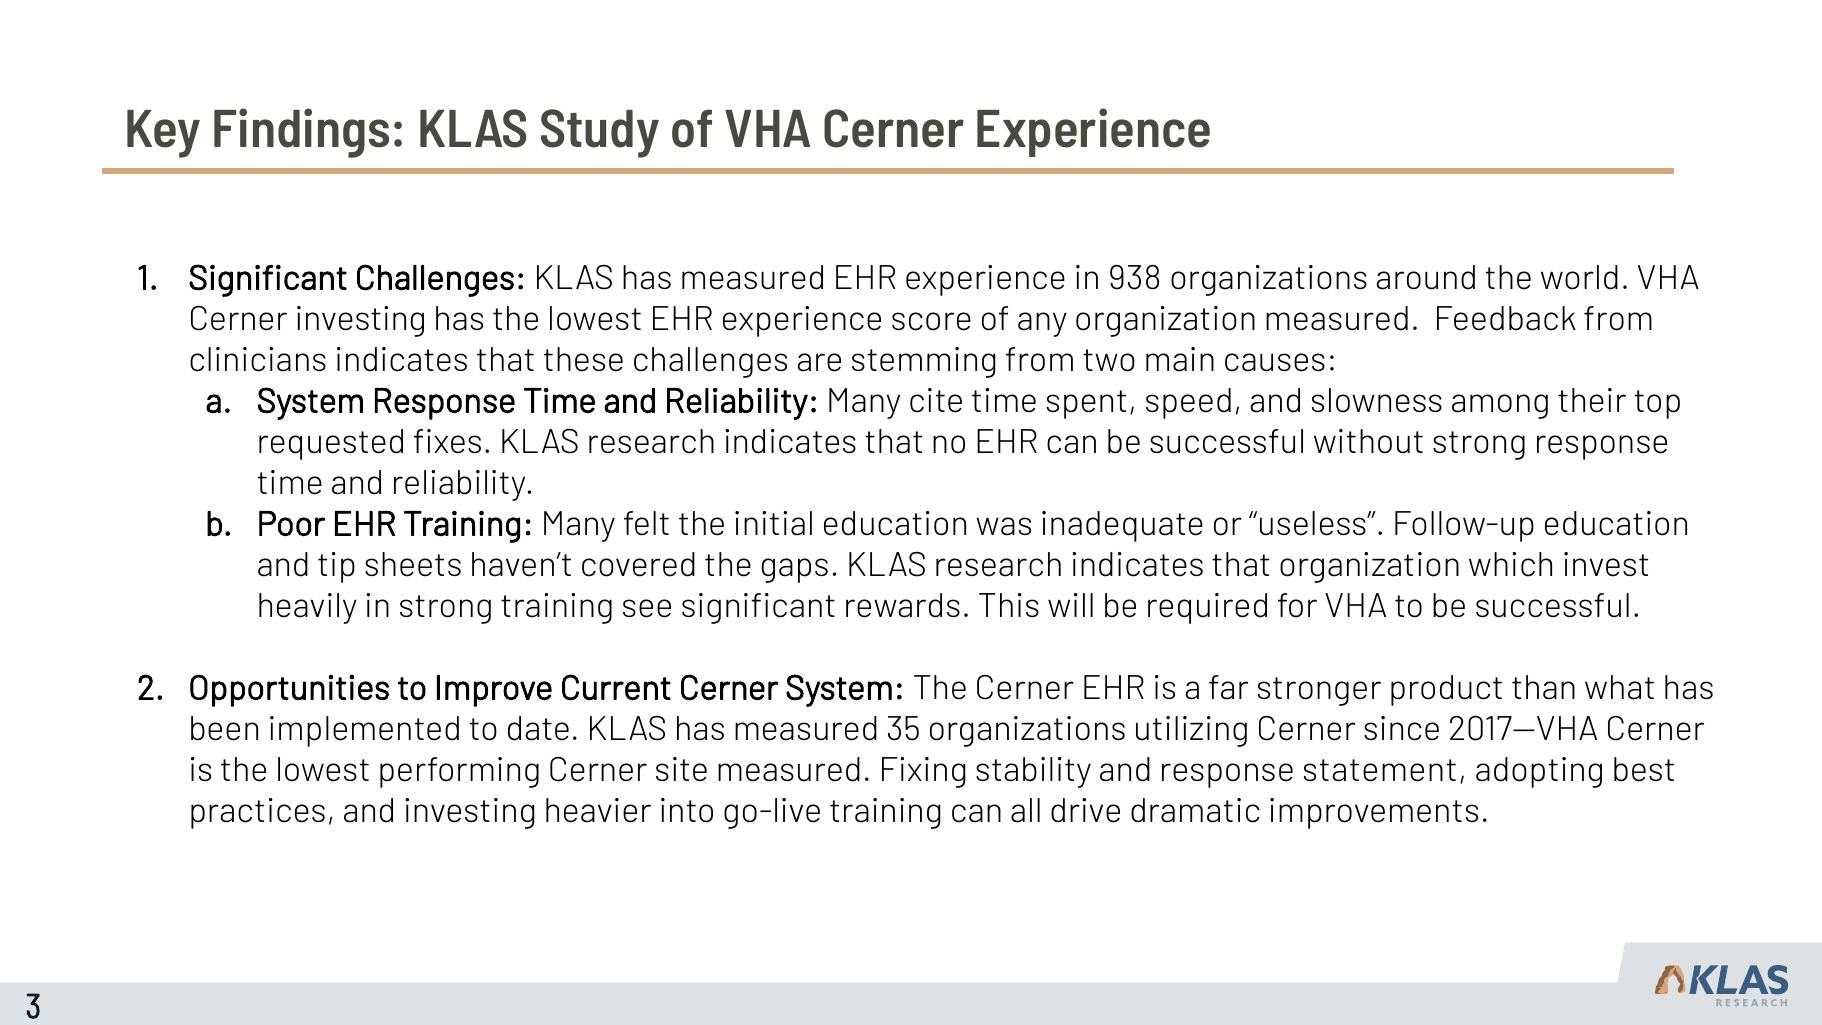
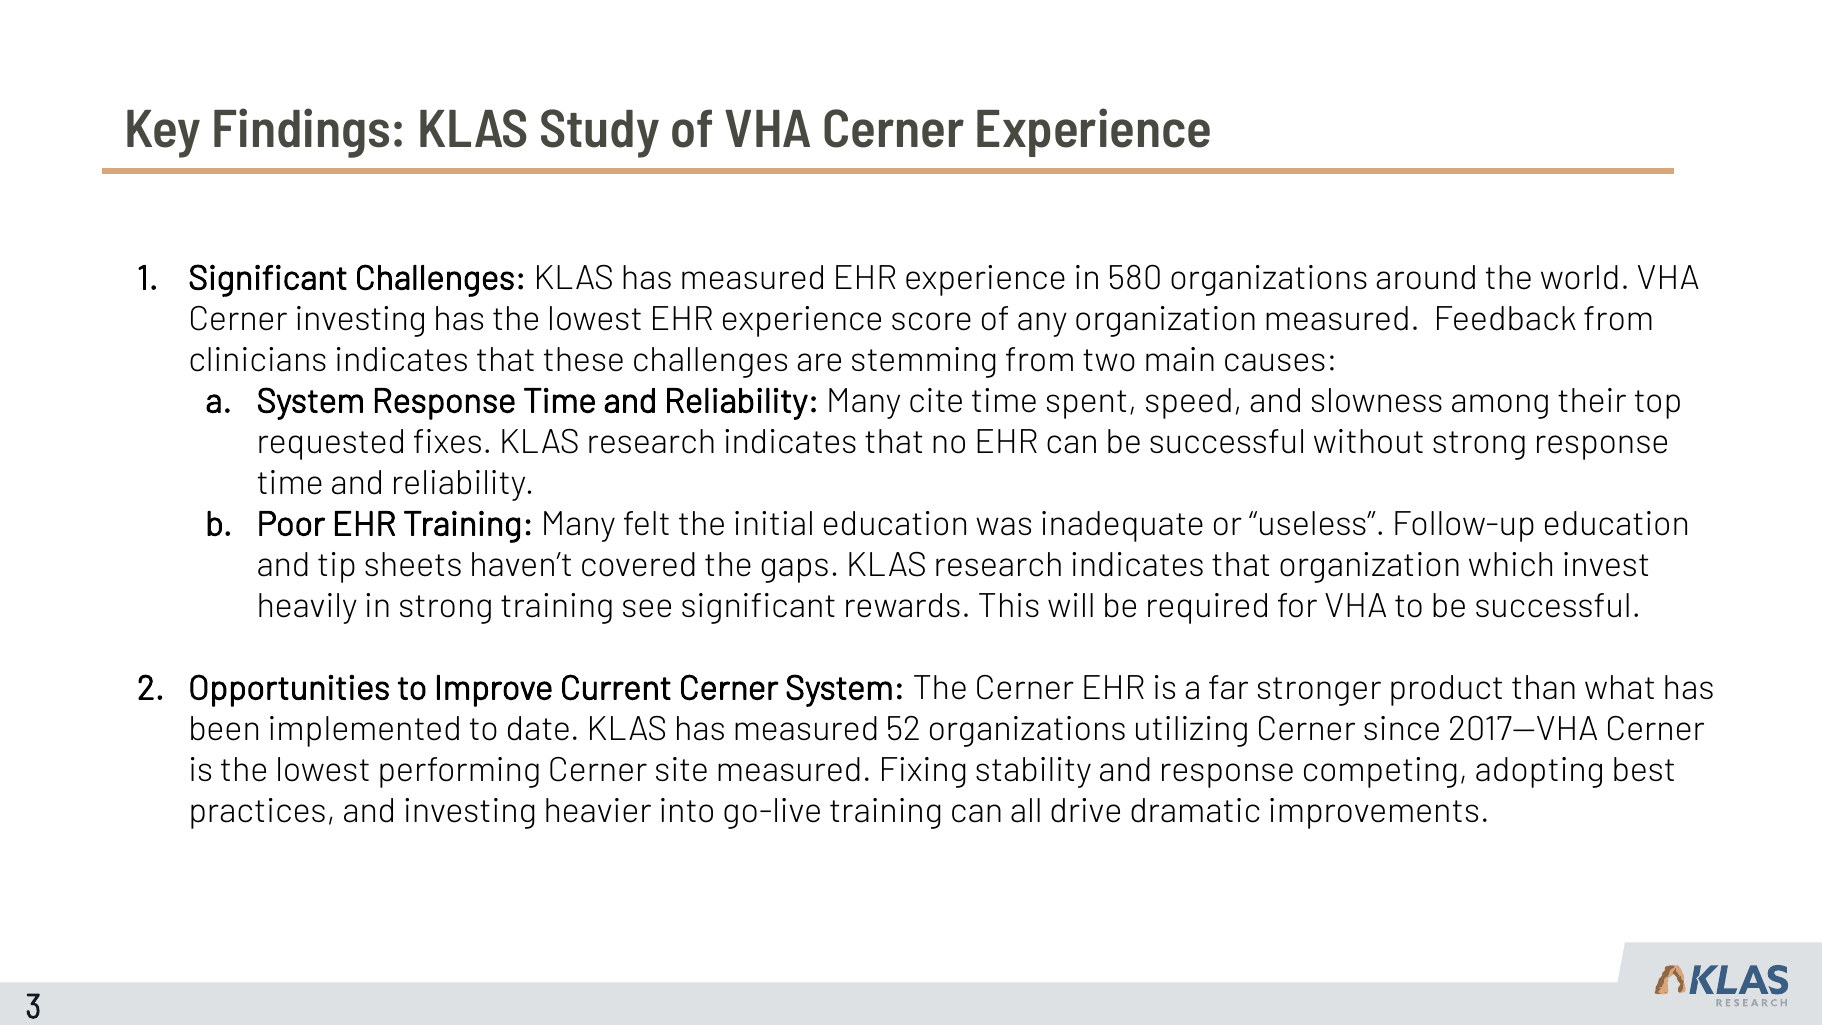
938: 938 -> 580 (1135, 278)
35: 35 -> 52 (904, 729)
statement: statement -> competing (1385, 770)
